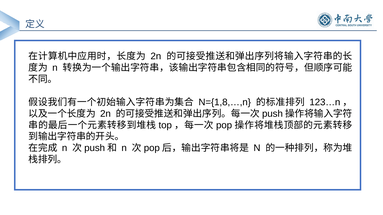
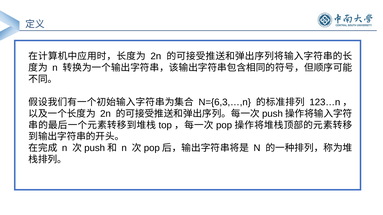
N={1,8,…,n: N={1,8,…,n -> N={6,3,…,n (225, 102)
